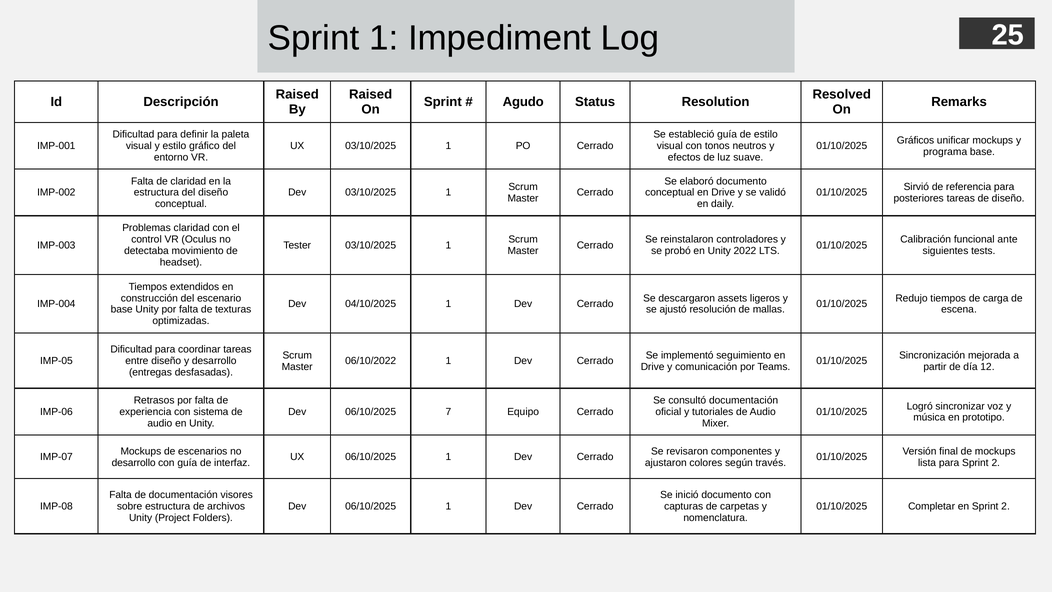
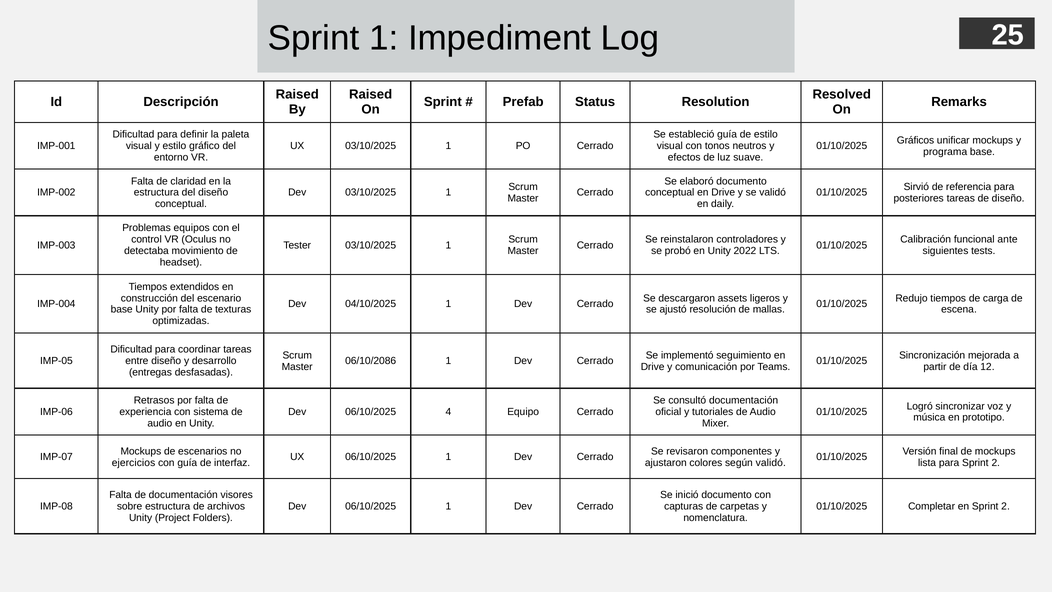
Agudo: Agudo -> Prefab (523, 102)
Problemas claridad: claridad -> equipos (192, 228)
06/10/2022: 06/10/2022 -> 06/10/2086 (371, 361)
7: 7 -> 4 (448, 412)
desarrollo: desarrollo -> ejercicios (134, 462)
según través: través -> validó (771, 462)
